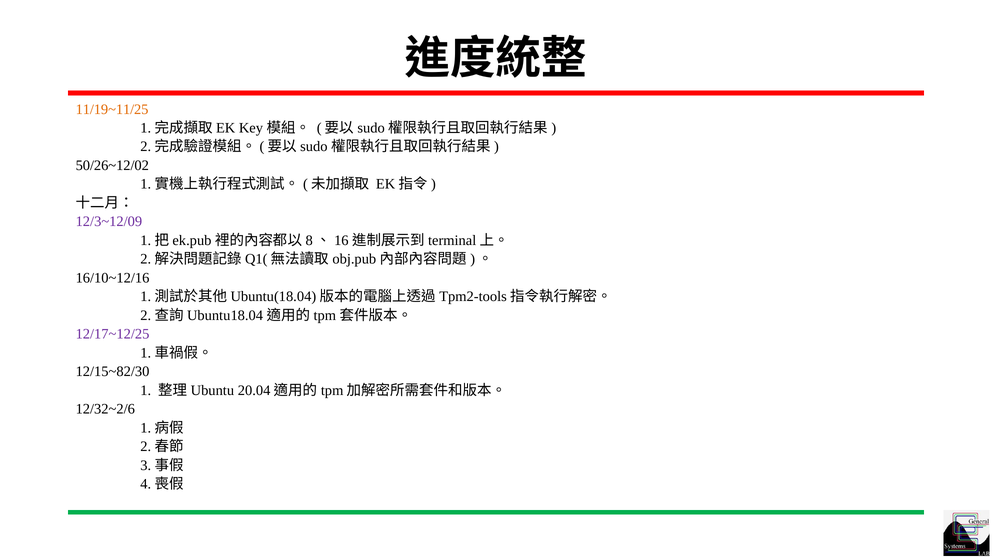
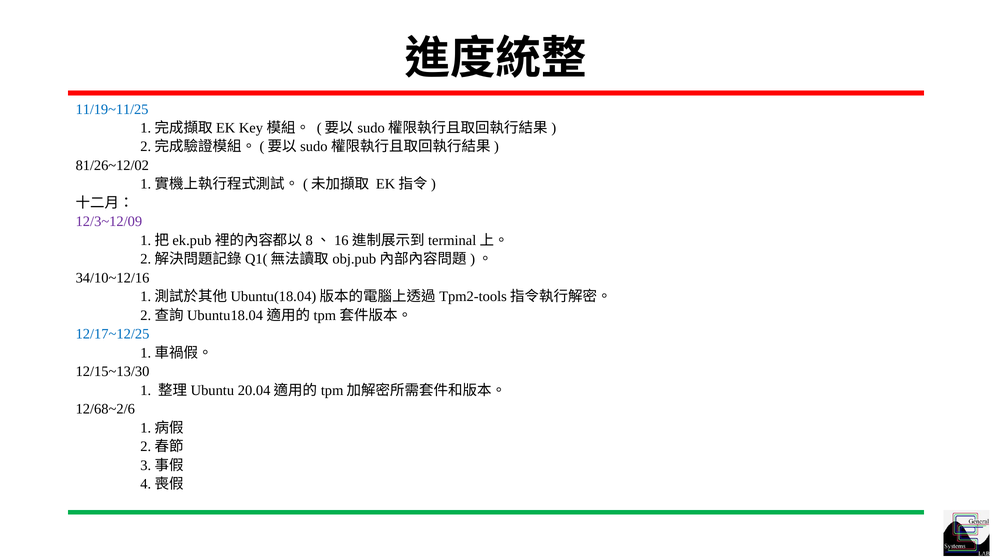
11/19~11/25 colour: orange -> blue (112, 109)
50/26~12/02: 50/26~12/02 -> 81/26~12/02 (112, 165)
16/10~12/16: 16/10~12/16 -> 34/10~12/16 (113, 278)
12/17~12/25 colour: purple -> blue (113, 334)
12/15~82/30: 12/15~82/30 -> 12/15~13/30 (113, 372)
12/32~2/6: 12/32~2/6 -> 12/68~2/6 (105, 409)
